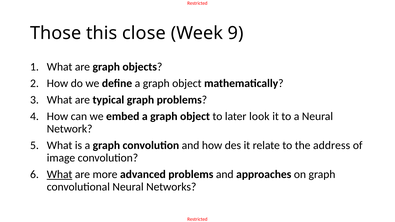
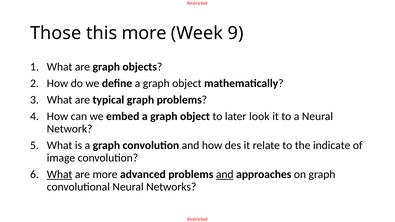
this close: close -> more (144, 33)
address: address -> indicate (332, 145)
and underline: none -> present (225, 174)
